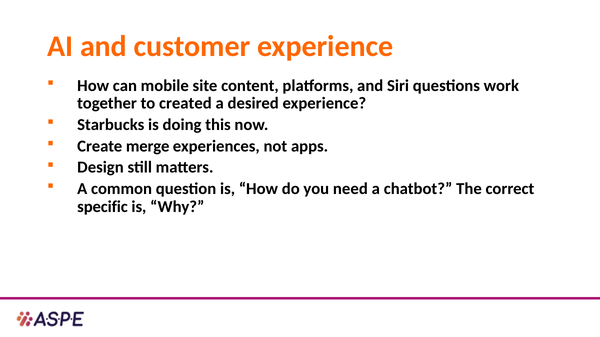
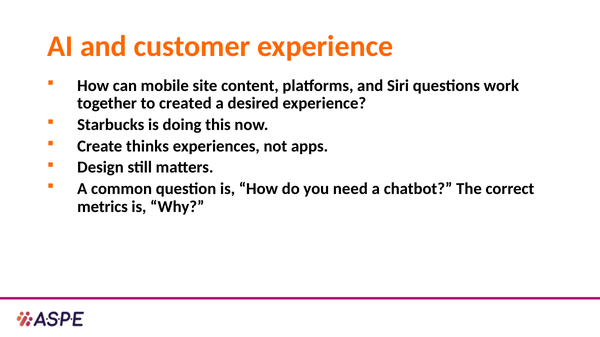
merge: merge -> thinks (148, 146)
specific: specific -> metrics (103, 207)
